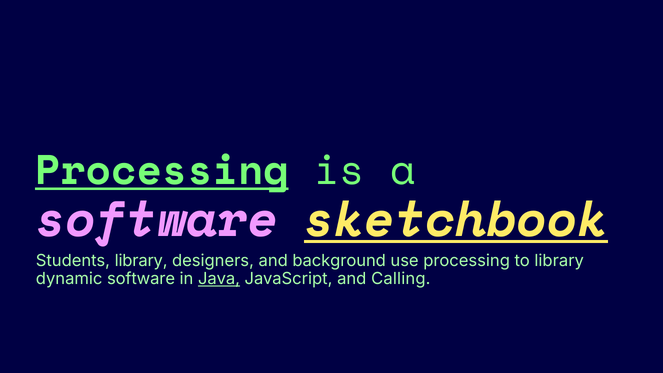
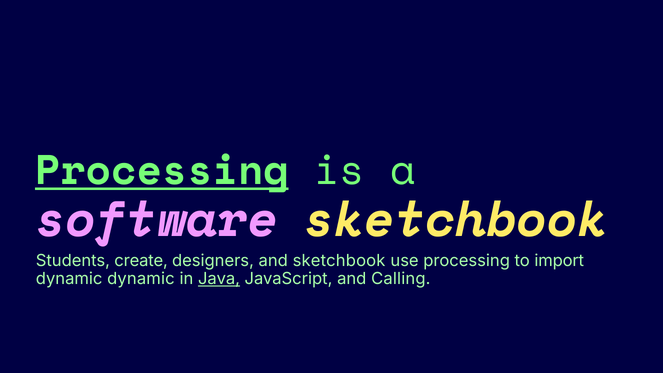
sketchbook underline: present -> none (456, 220)
Students library: library -> create (141, 261)
and background: background -> sketchbook (339, 261)
to library: library -> import (559, 261)
dynamic software: software -> dynamic (141, 279)
